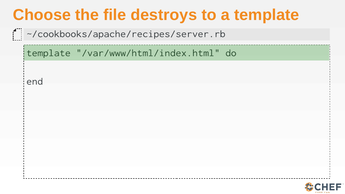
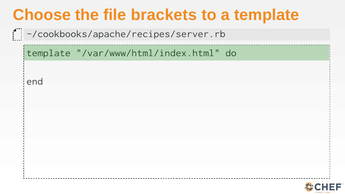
destroys: destroys -> brackets (164, 15)
